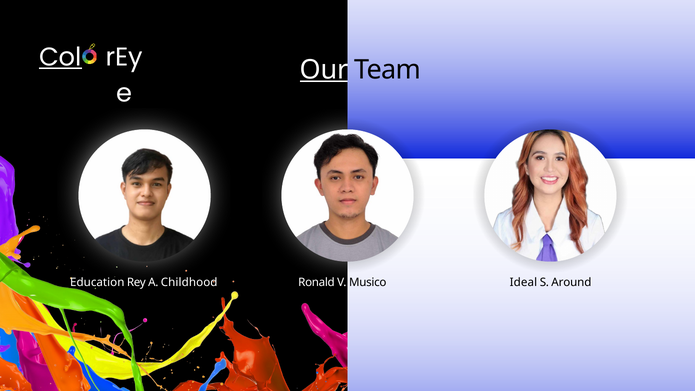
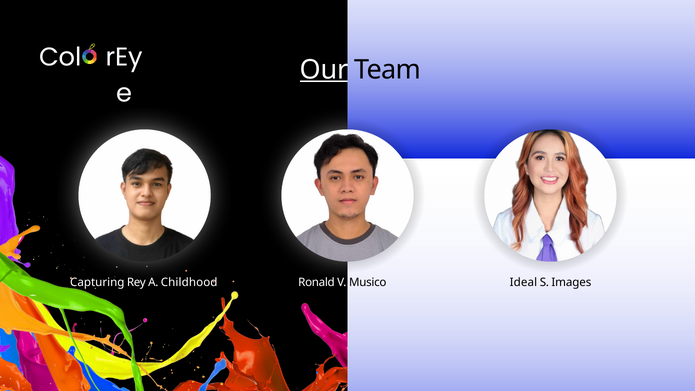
Col underline: present -> none (60, 57)
Education: Education -> Capturing (97, 283)
Around: Around -> Images (571, 283)
